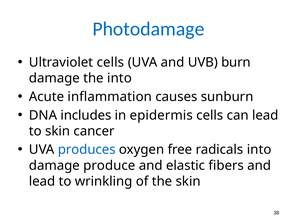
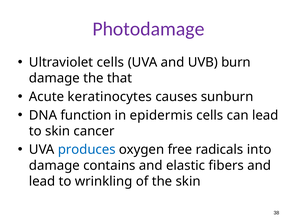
Photodamage colour: blue -> purple (148, 29)
the into: into -> that (120, 78)
inflammation: inflammation -> keratinocytes (110, 97)
includes: includes -> function (86, 115)
produce: produce -> contains (109, 165)
